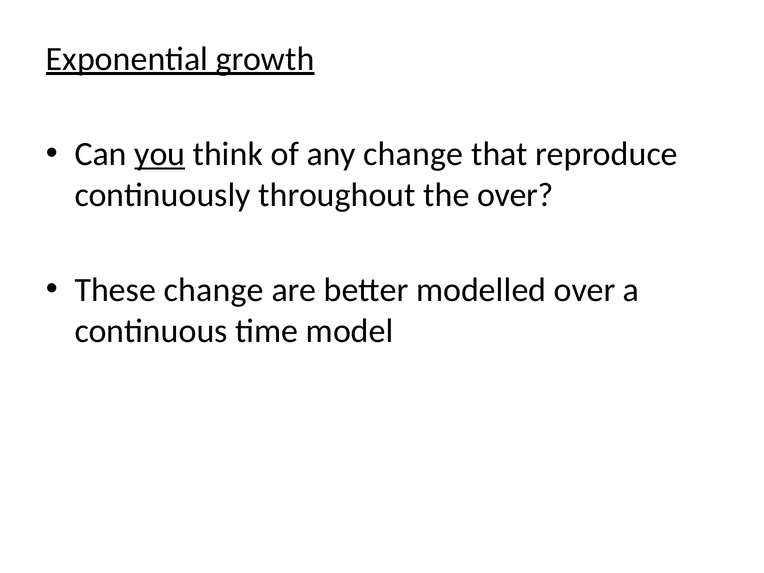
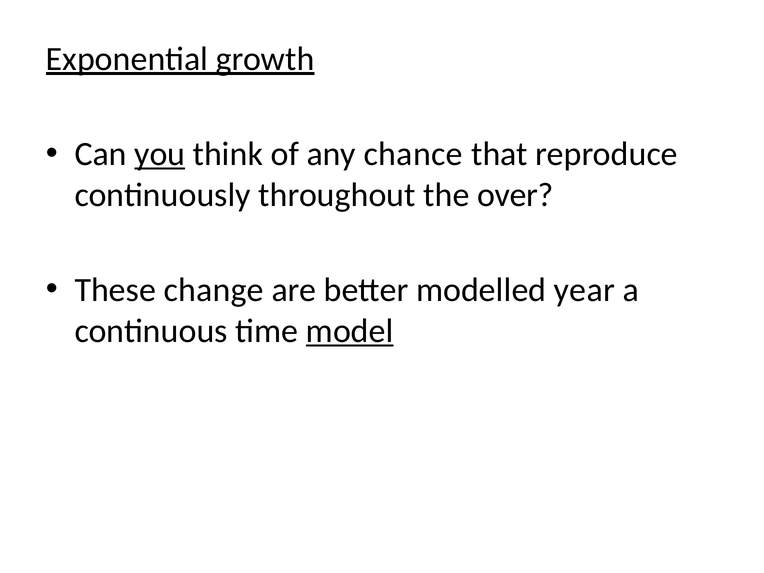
any change: change -> chance (413, 154)
modelled over: over -> year (584, 290)
model underline: none -> present (350, 331)
